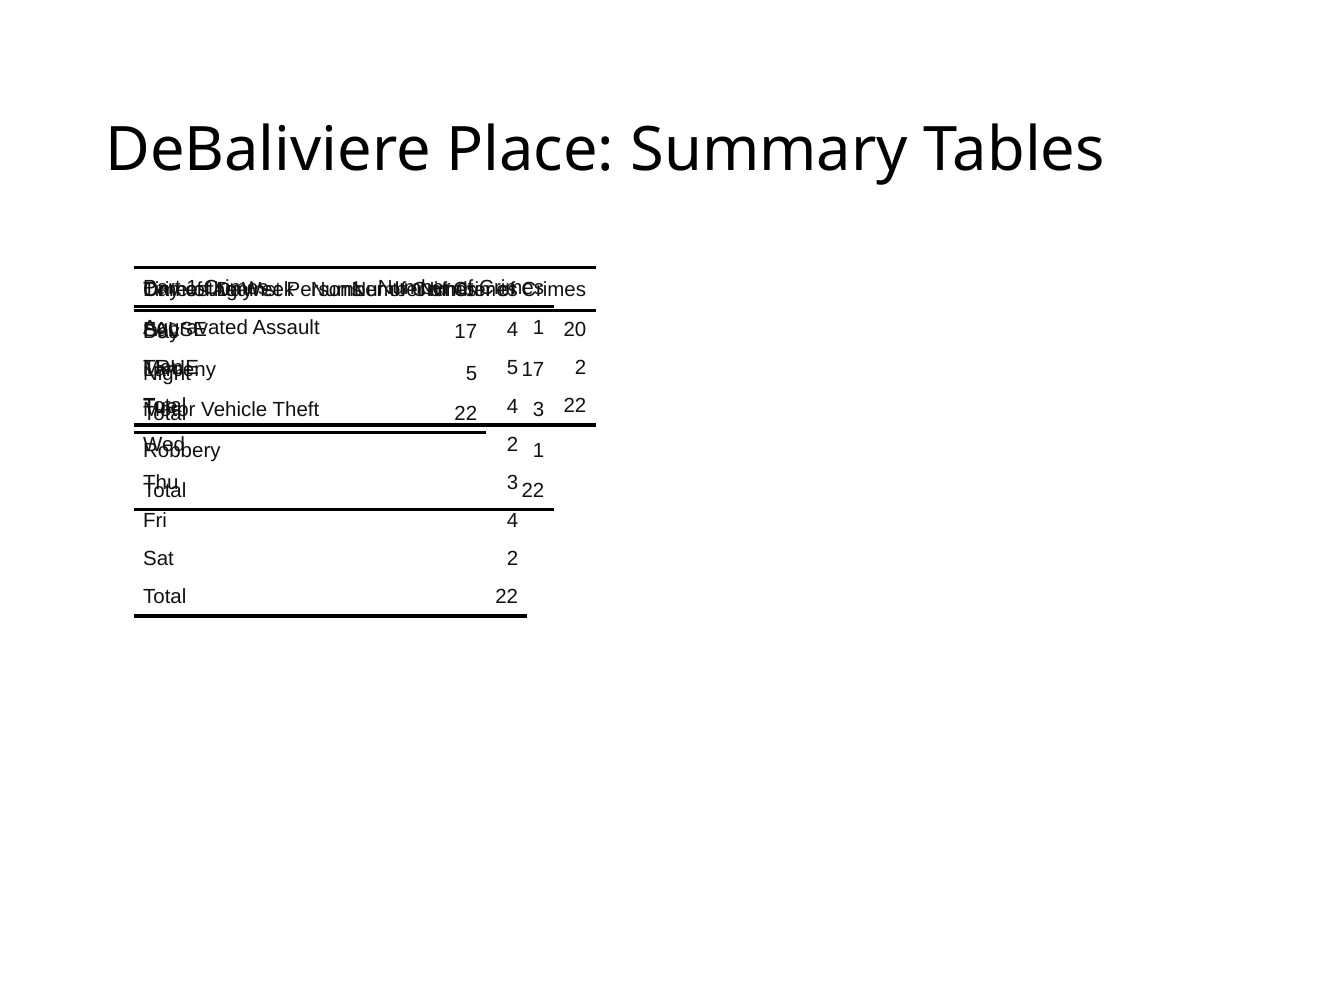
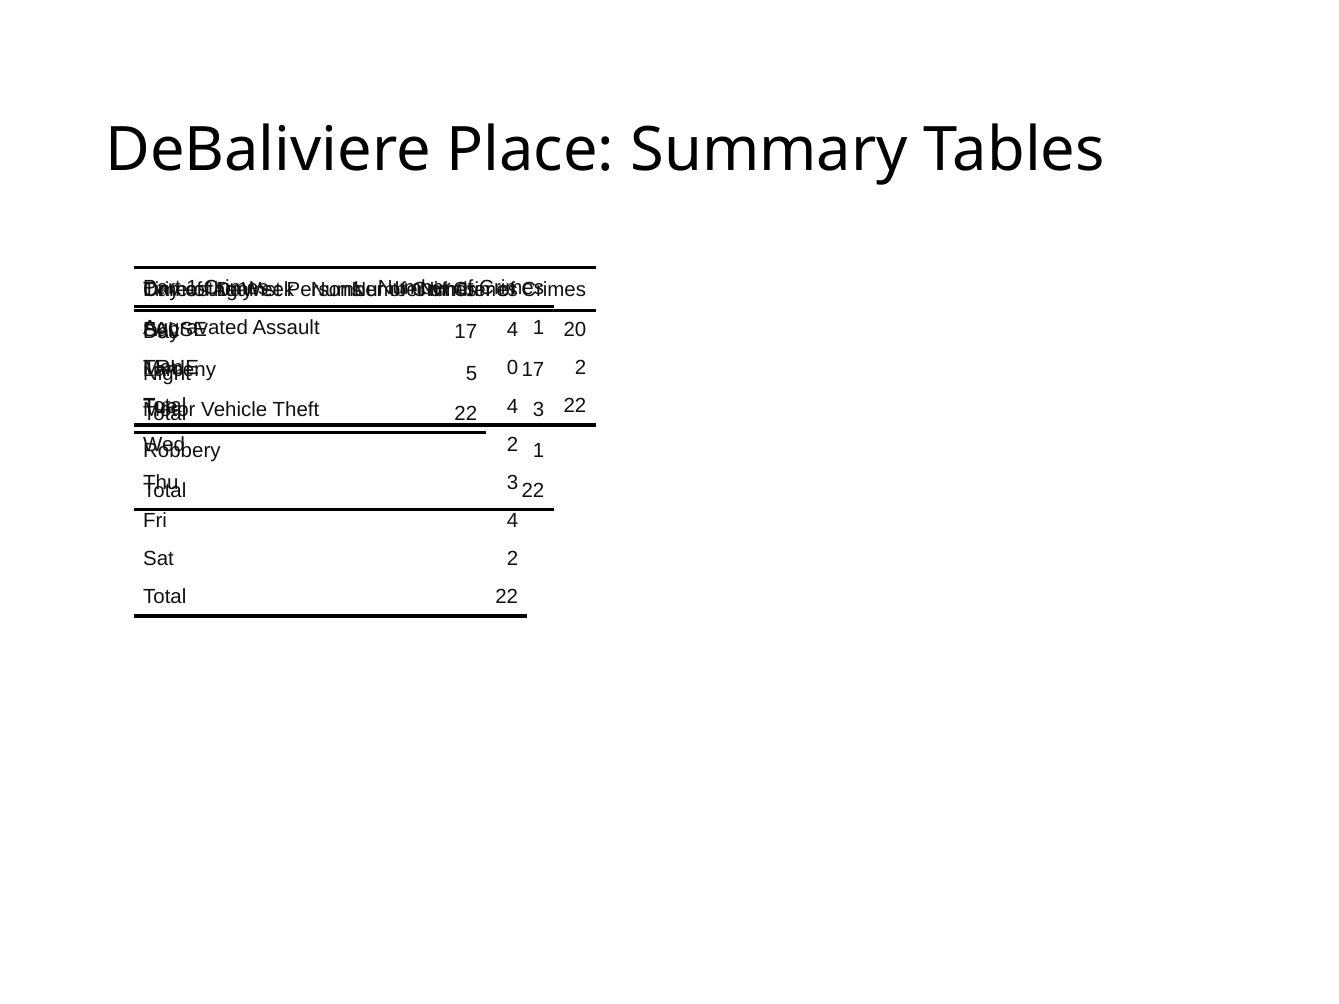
5: 5 -> 0 (512, 368)
